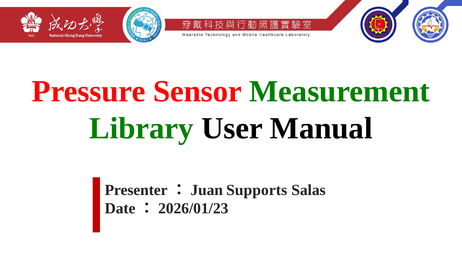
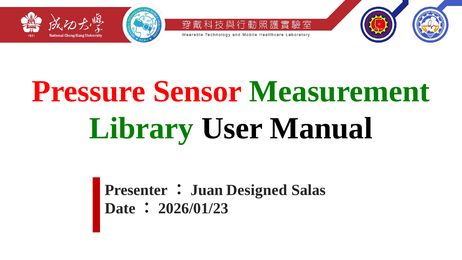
Supports: Supports -> Designed (257, 190)
